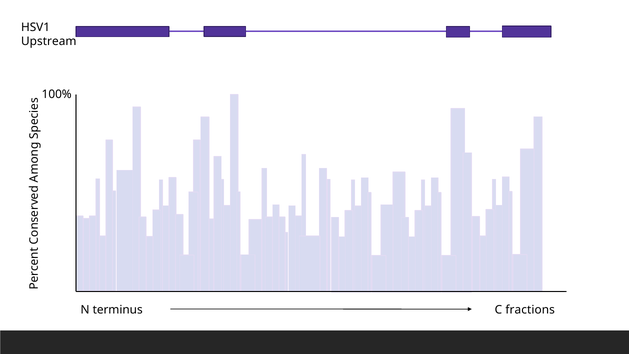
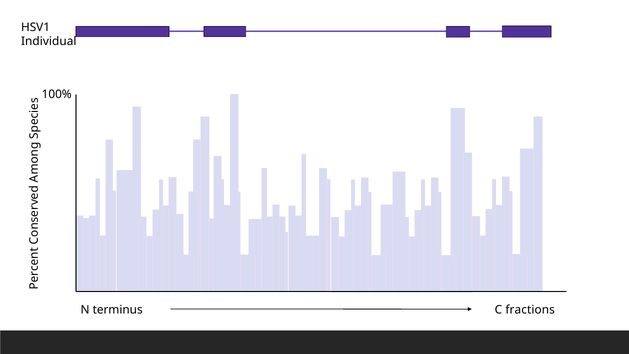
Upstream: Upstream -> Individual (49, 41)
